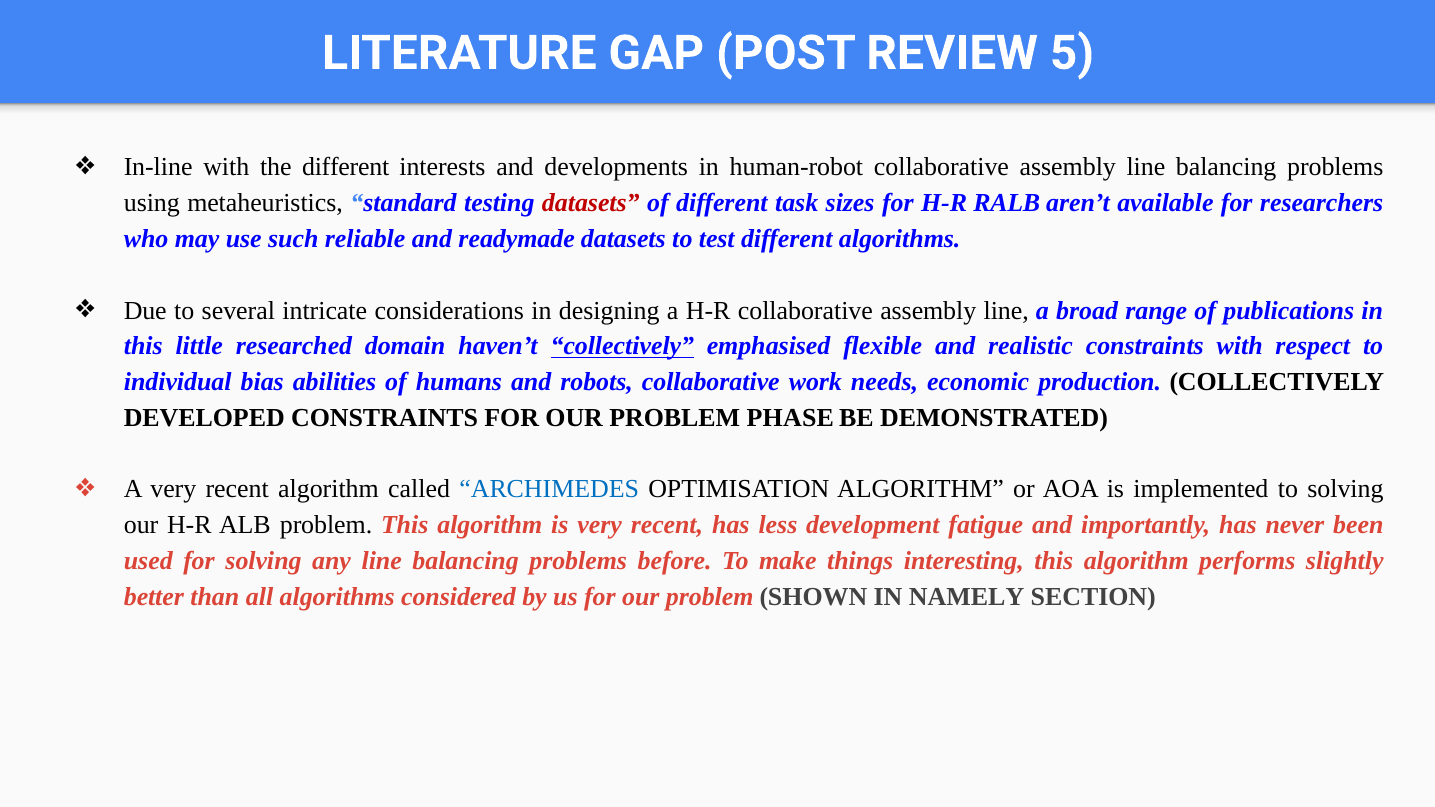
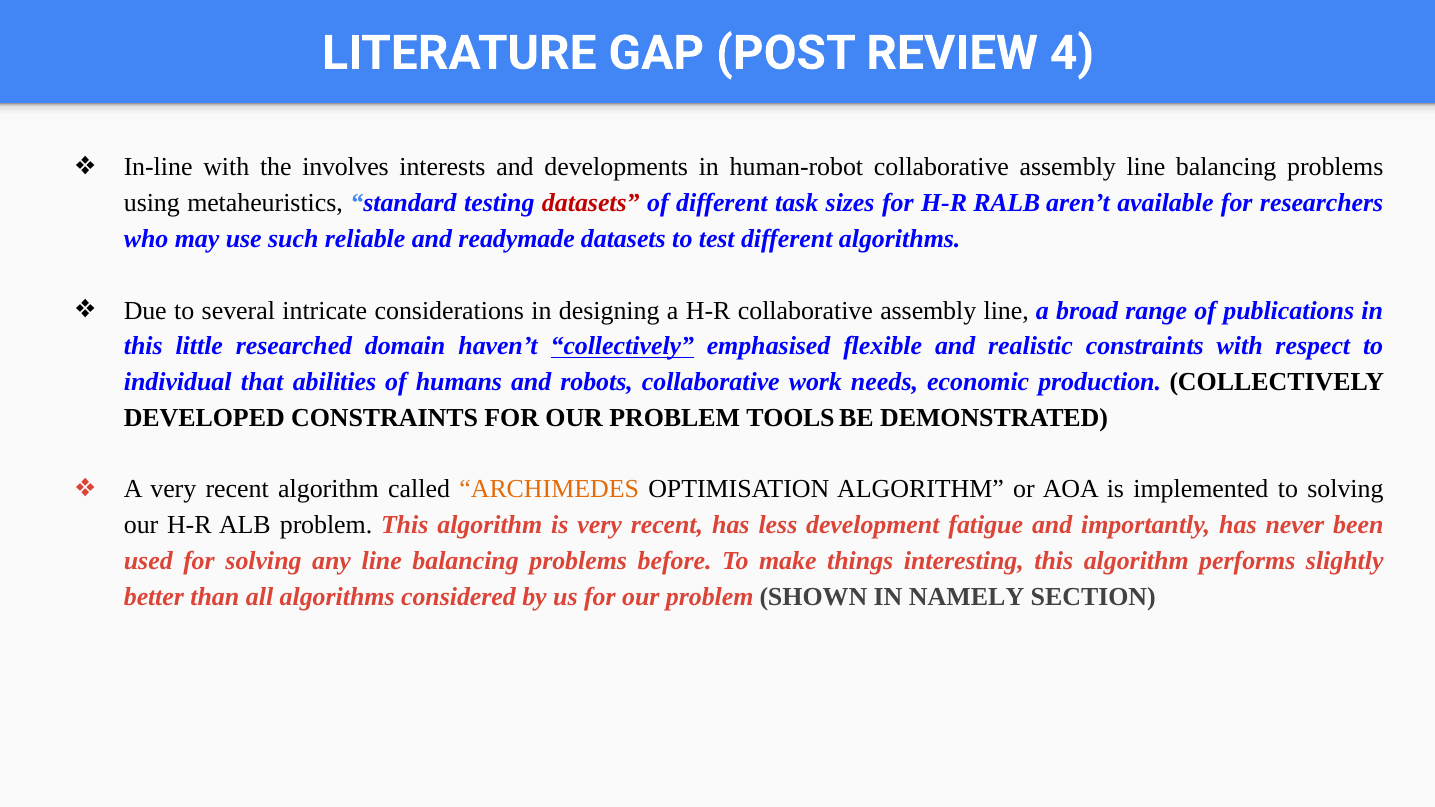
5: 5 -> 4 (1072, 53)
the different: different -> involves (346, 167)
bias: bias -> that (262, 382)
PHASE: PHASE -> TOOLS (791, 418)
ARCHIMEDES colour: blue -> orange (549, 489)
